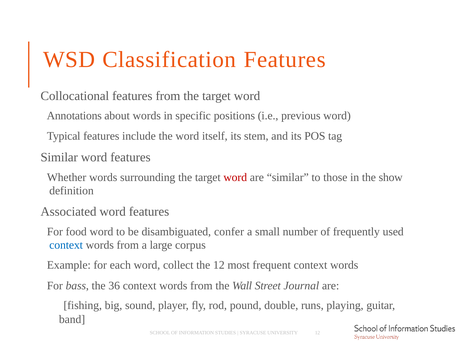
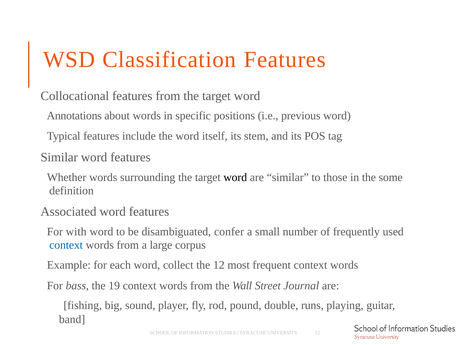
word colour: red -> black (235, 177)
show: show -> some (391, 177)
food: food -> with (76, 232)
36: 36 -> 19 (114, 286)
